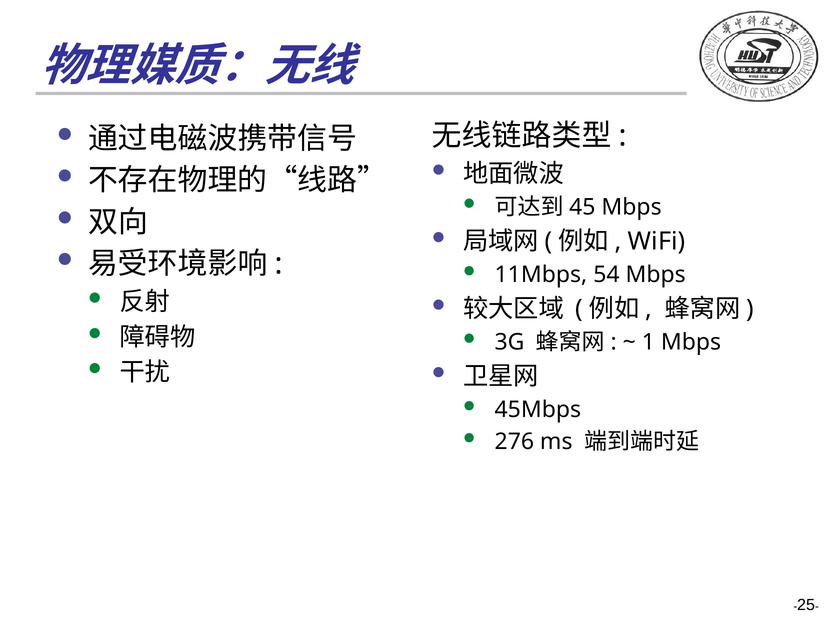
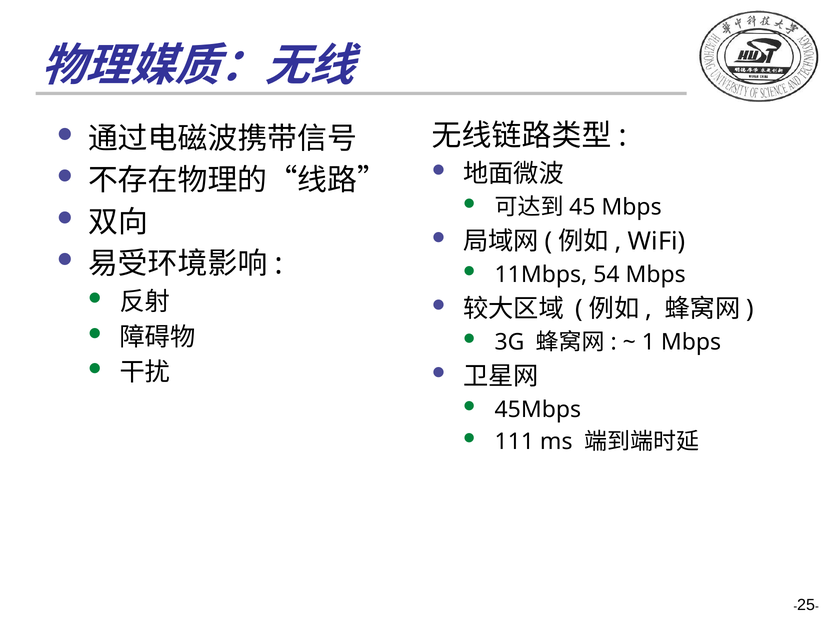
276: 276 -> 111 (514, 442)
